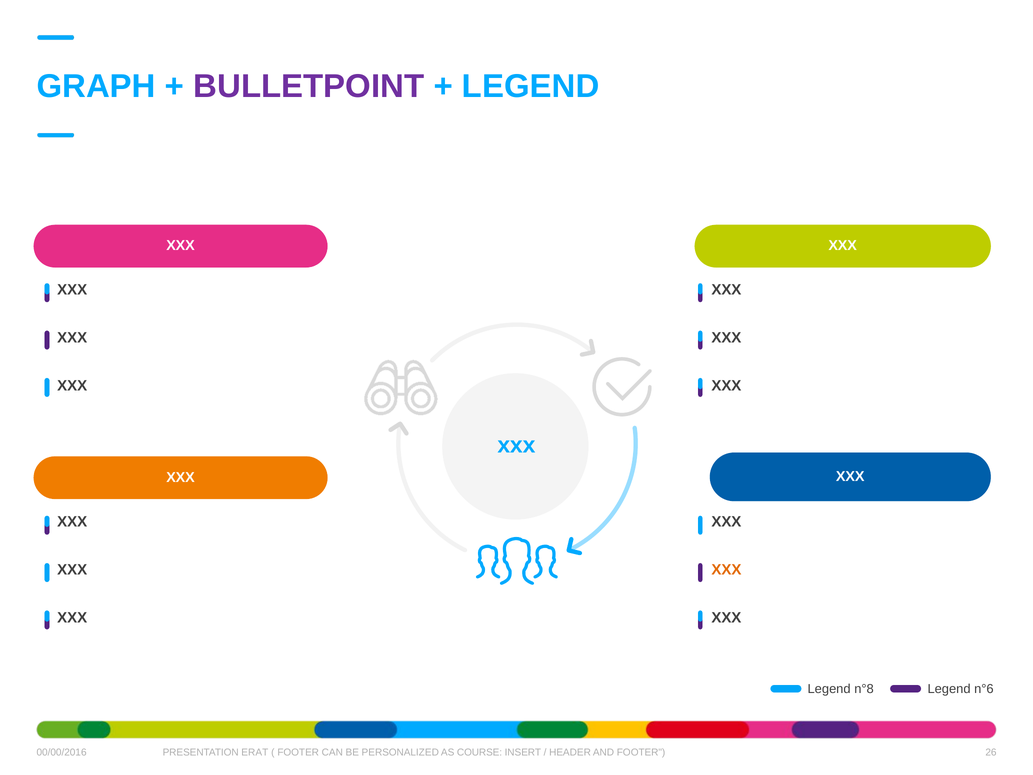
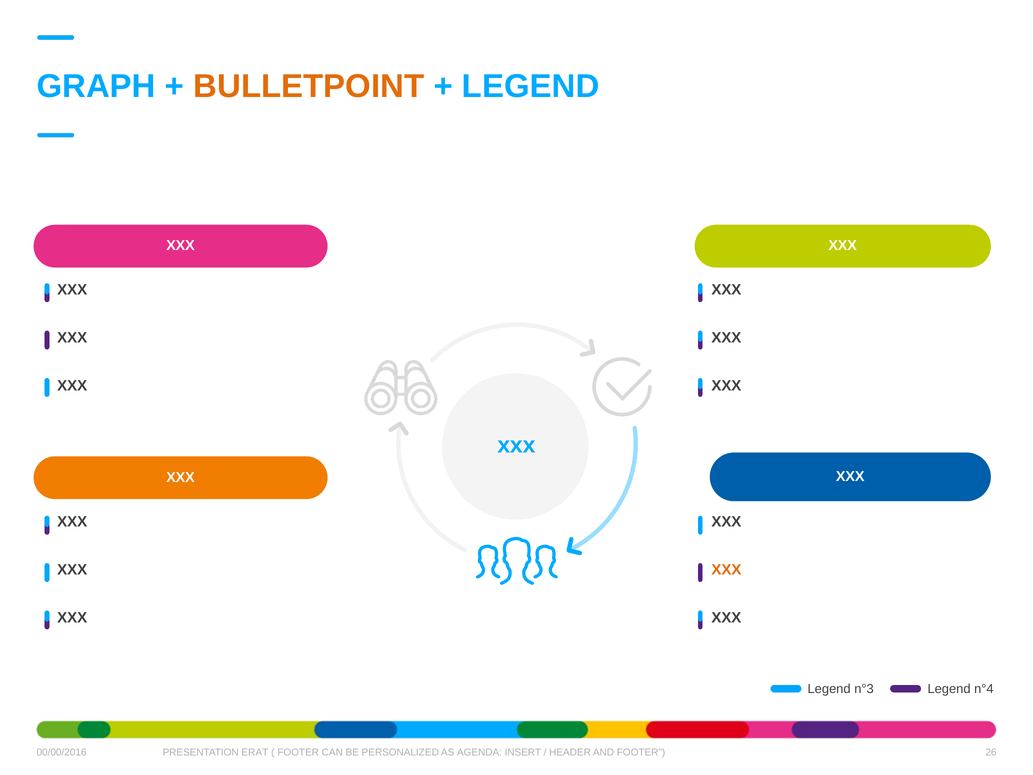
BULLETPOINT colour: purple -> orange (309, 86)
n°8: n°8 -> n°3 (864, 689)
n°6: n°6 -> n°4 (984, 689)
COURSE: COURSE -> AGENDA (480, 752)
